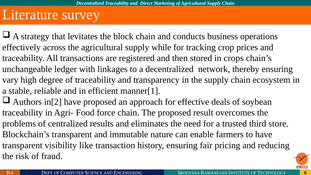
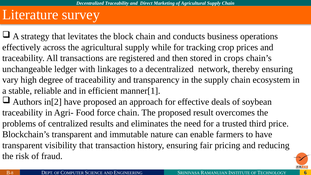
store: store -> price (279, 124)
visibility like: like -> that (86, 145)
